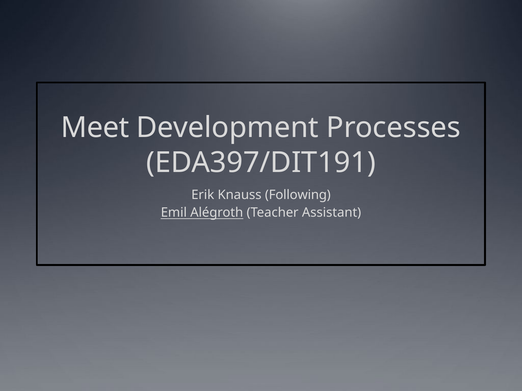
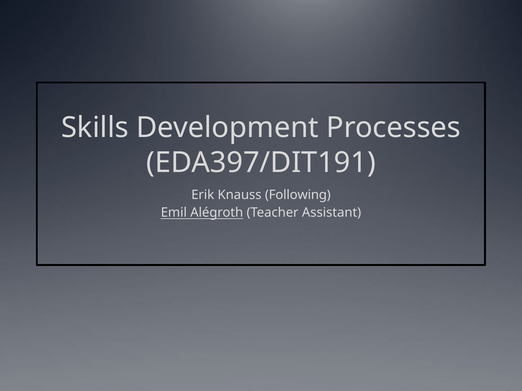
Meet: Meet -> Skills (95, 128)
